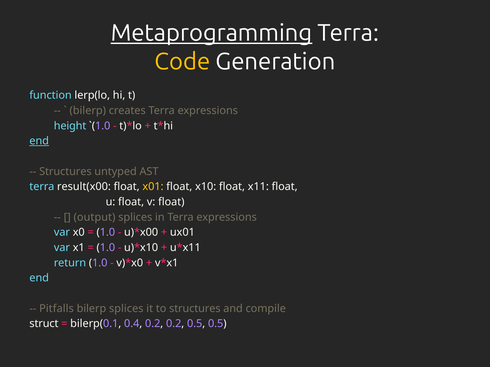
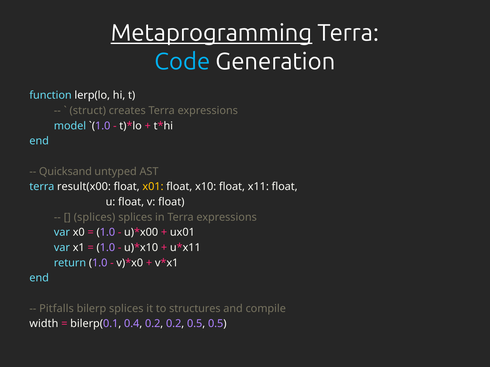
Code colour: yellow -> light blue (182, 62)
bilerp: bilerp -> struct (88, 111)
height: height -> model (70, 126)
end underline: present -> none (39, 141)
Structures: Structures -> Quicksand (65, 172)
output: output -> splices (95, 217)
struct: struct -> width (44, 324)
